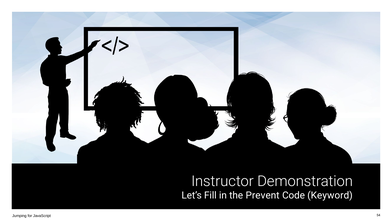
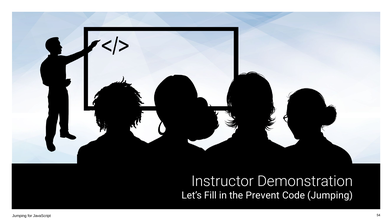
Code Keyword: Keyword -> Jumping (330, 195)
